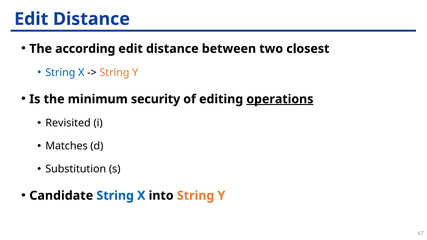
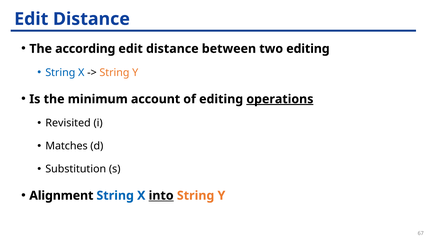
two closest: closest -> editing (308, 49)
security: security -> account (156, 99)
Candidate: Candidate -> Alignment (61, 196)
into underline: none -> present (161, 196)
